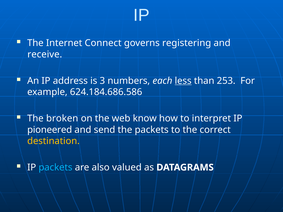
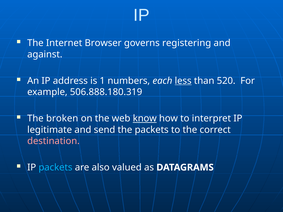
Connect: Connect -> Browser (103, 43)
receive: receive -> against (45, 54)
3: 3 -> 1 (102, 81)
253: 253 -> 520 (226, 81)
624.184.686.586: 624.184.686.586 -> 506.888.180.319 (106, 92)
know underline: none -> present (145, 119)
pioneered: pioneered -> legitimate (50, 130)
destination colour: yellow -> pink (53, 141)
